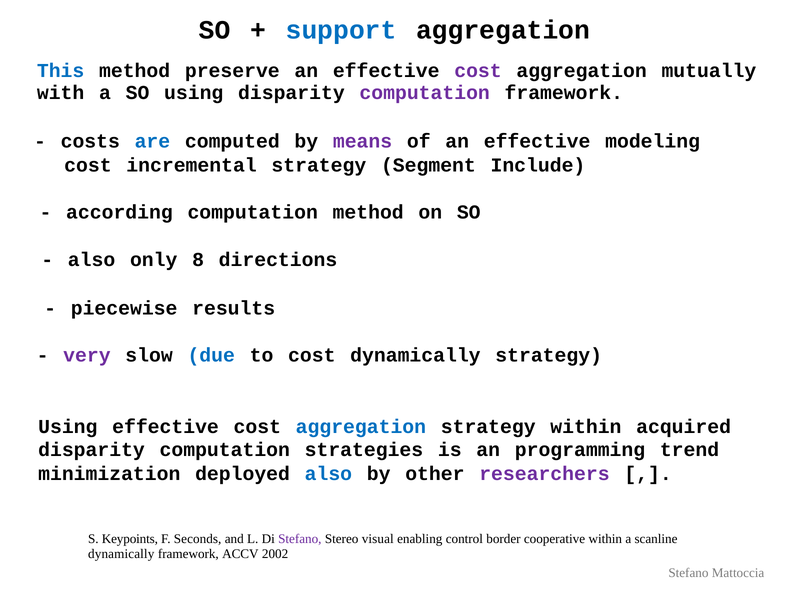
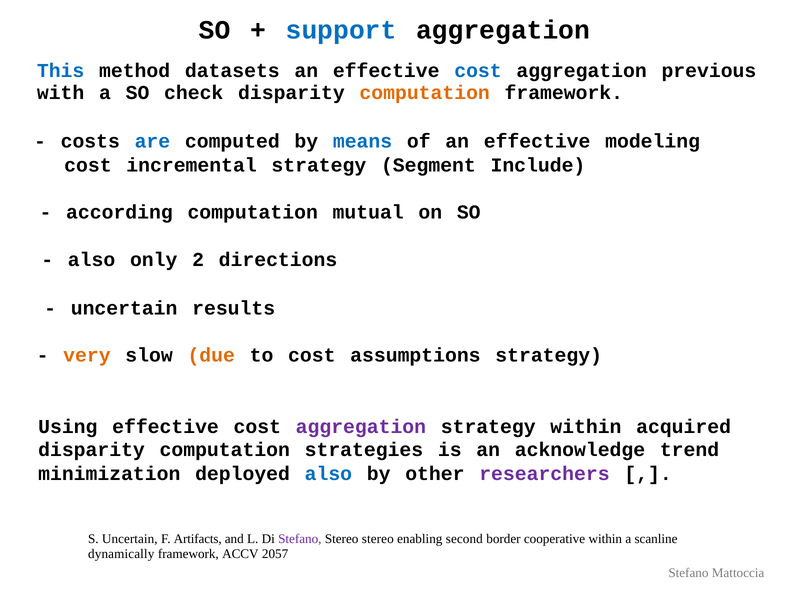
preserve: preserve -> datasets (232, 71)
cost colour: purple -> blue (478, 71)
mutually: mutually -> previous (709, 71)
SO using: using -> check (194, 93)
computation colour: purple -> orange (425, 93)
means colour: purple -> blue (363, 141)
computation method: method -> mutual (368, 212)
8: 8 -> 2 (198, 259)
piecewise: piecewise -> uncertain (124, 308)
very colour: purple -> orange (87, 355)
due colour: blue -> orange (211, 355)
cost dynamically: dynamically -> assumptions (415, 355)
aggregation colour: blue -> purple (361, 426)
programming: programming -> acknowledge (580, 449)
S Keypoints: Keypoints -> Uncertain (130, 538)
Seconds: Seconds -> Artifacts (198, 538)
Stereo visual: visual -> stereo (378, 538)
control: control -> second (464, 538)
2002: 2002 -> 2057 (275, 554)
